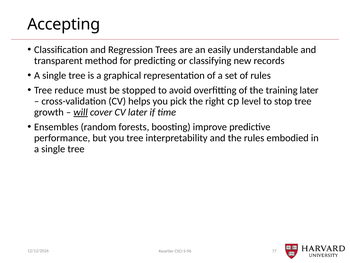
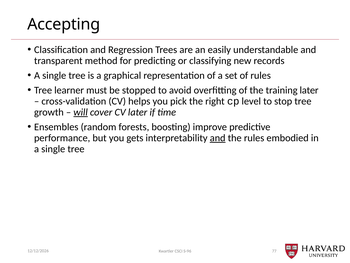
reduce: reduce -> learner (69, 90)
you tree: tree -> gets (135, 138)
and underline: none -> present (218, 138)
